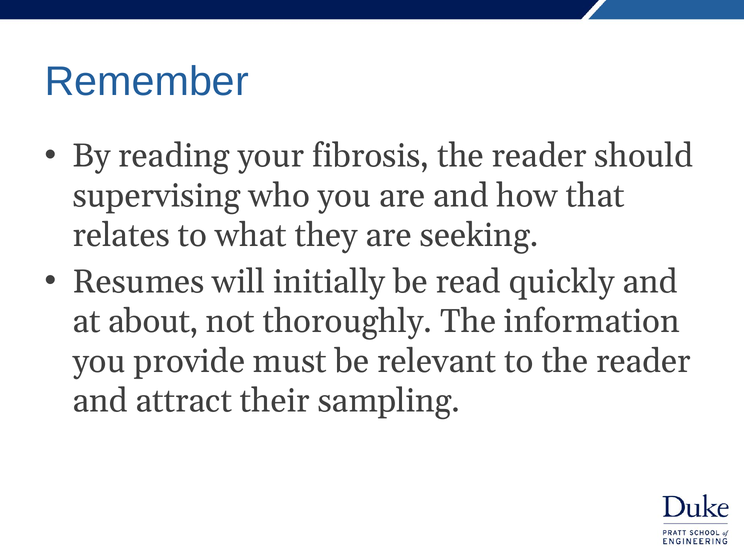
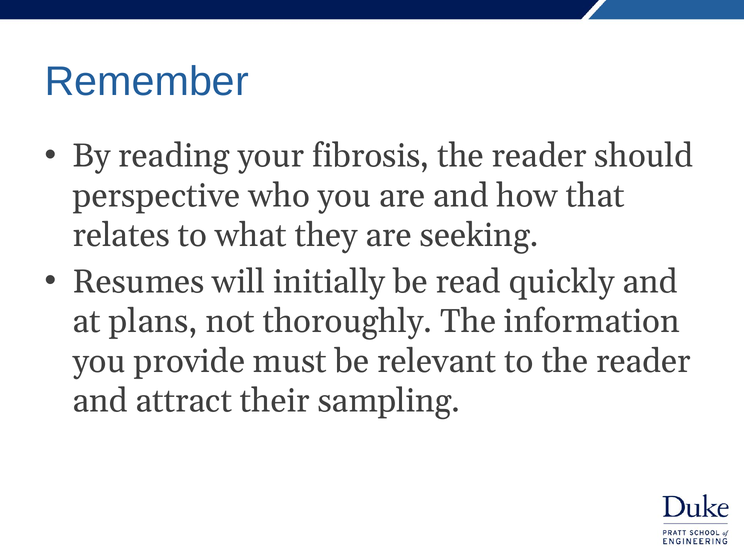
supervising: supervising -> perspective (156, 196)
about: about -> plans (153, 321)
